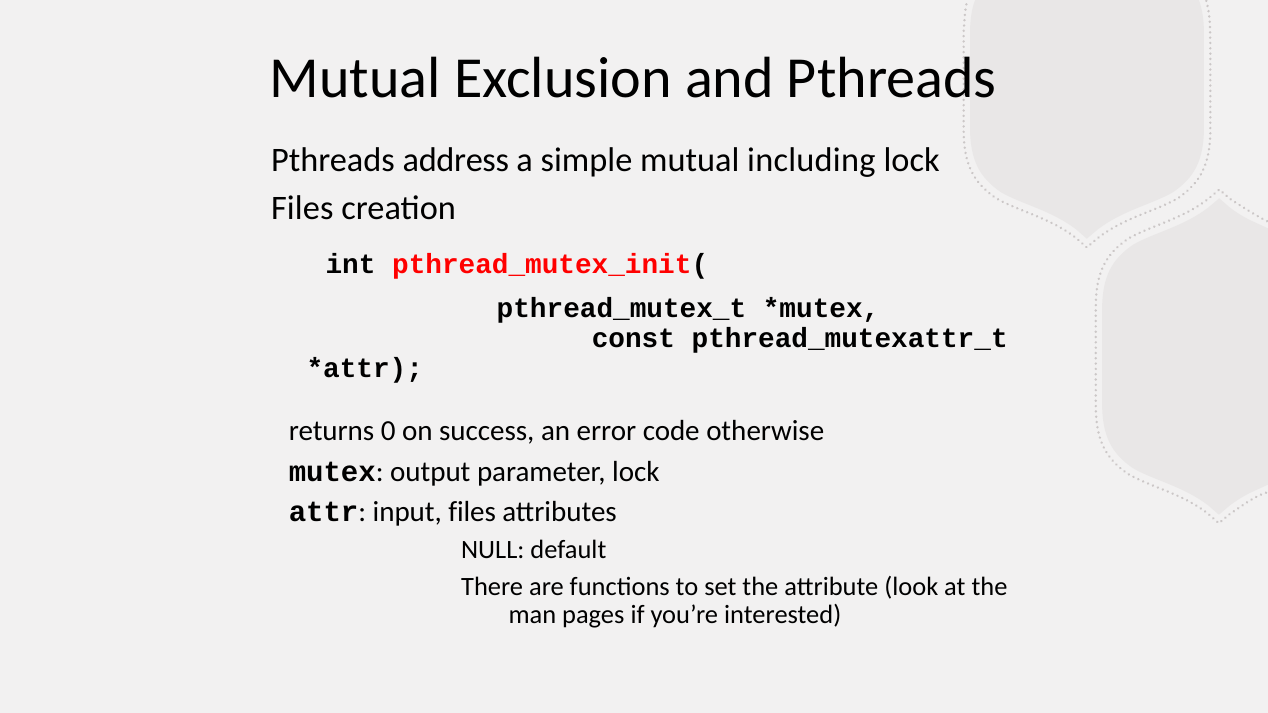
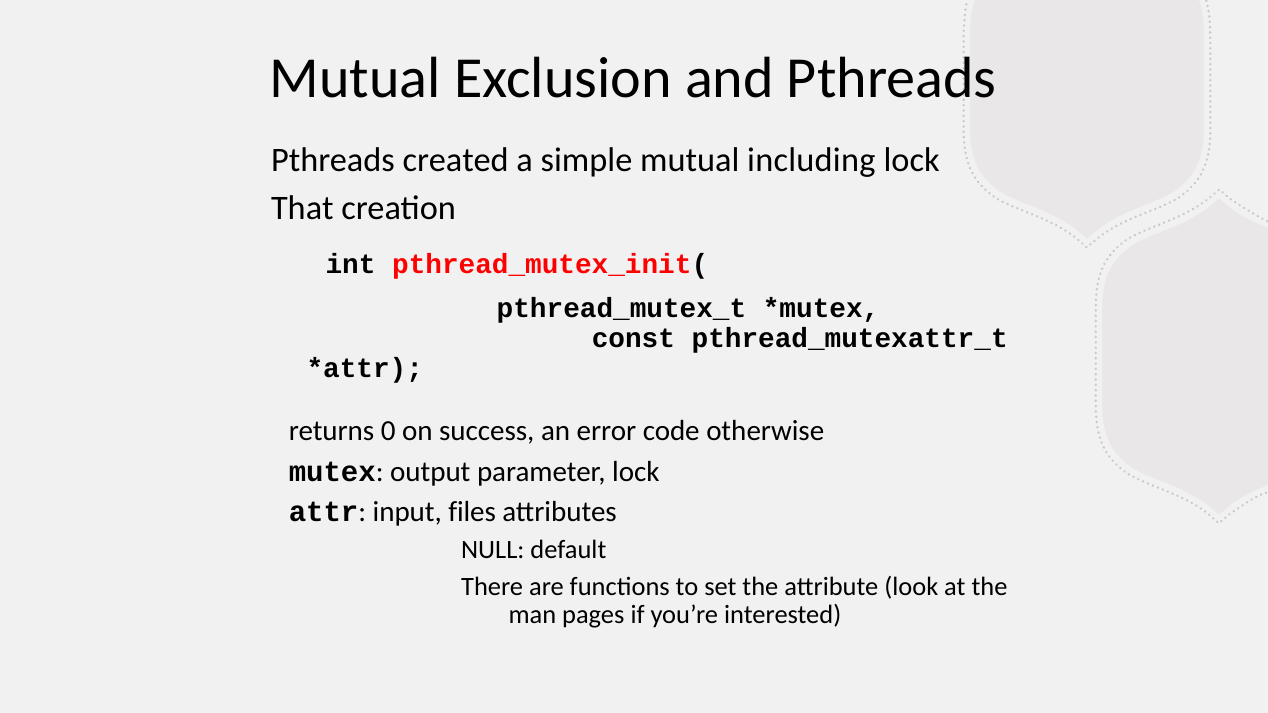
address: address -> created (456, 160)
Files: Files -> That (302, 208)
